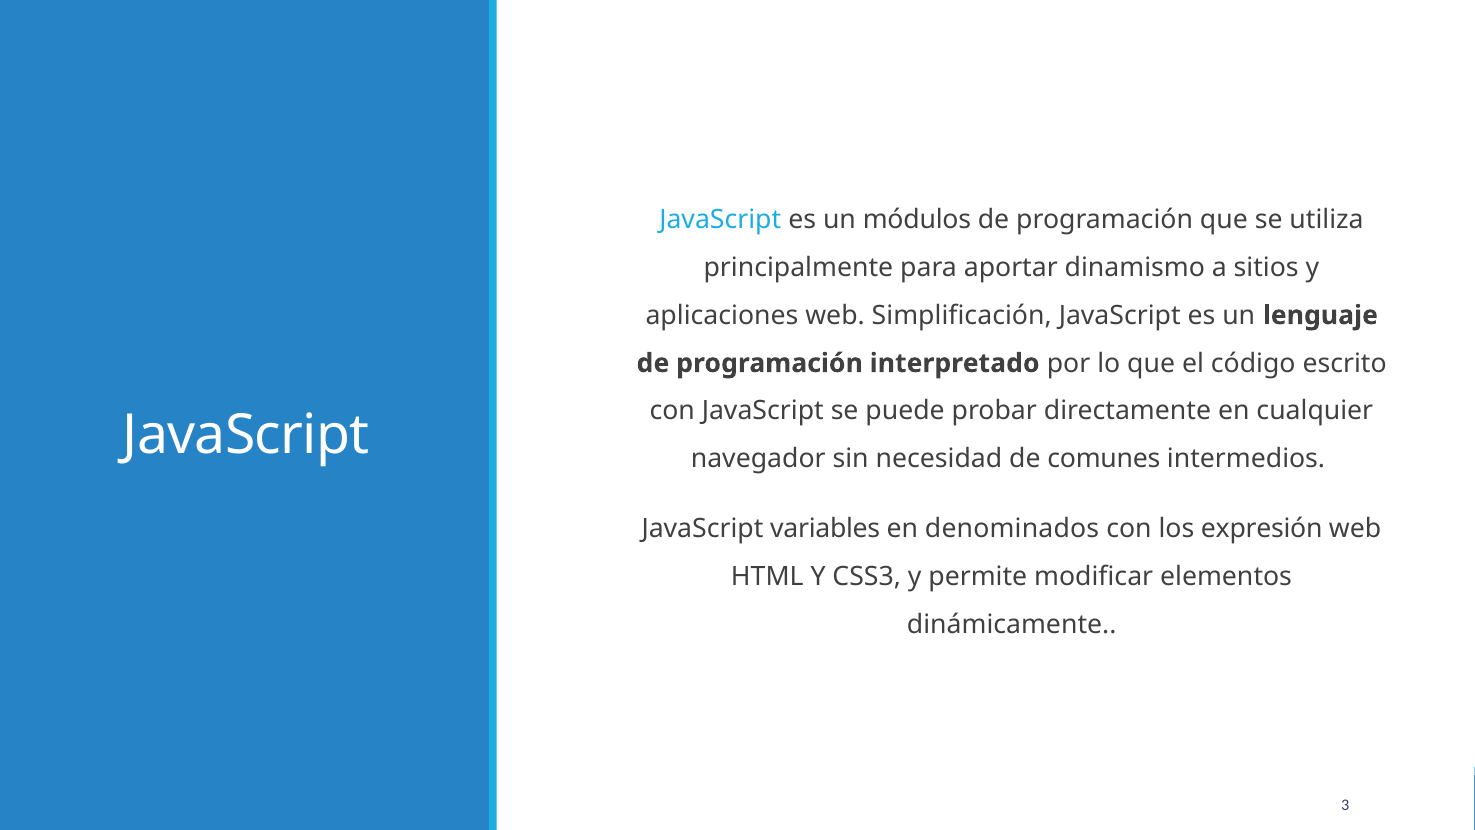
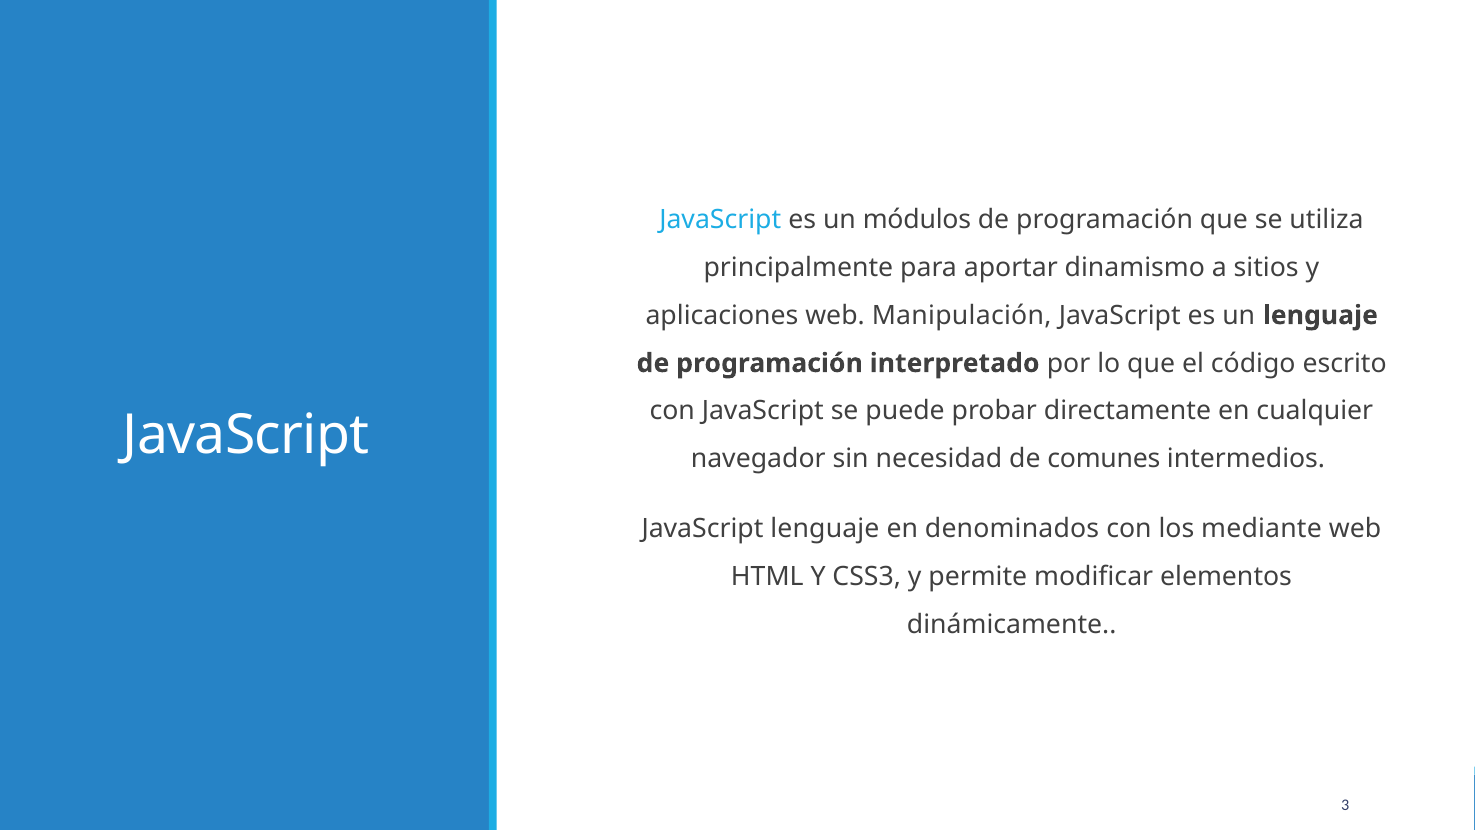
Simplificación: Simplificación -> Manipulación (962, 315)
JavaScript variables: variables -> lenguaje (825, 528)
expresión: expresión -> mediante (1262, 528)
